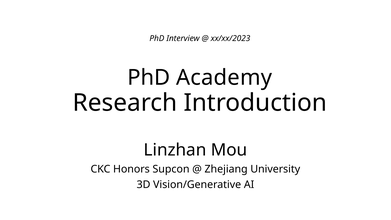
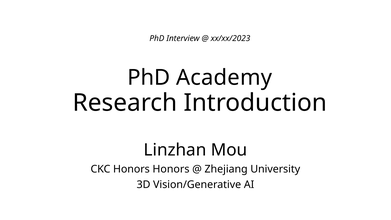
Honors Supcon: Supcon -> Honors (171, 169)
